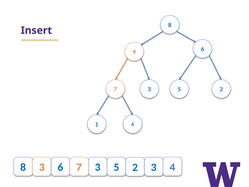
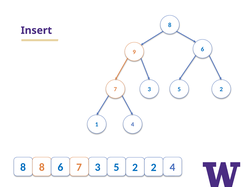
8 3: 3 -> 8 (42, 167)
2 3: 3 -> 2 (154, 167)
